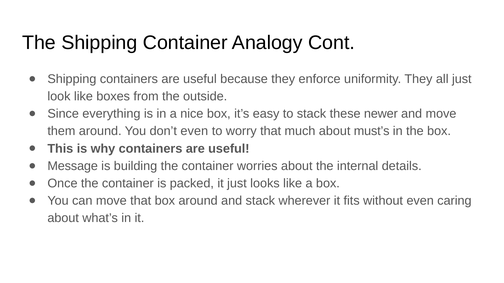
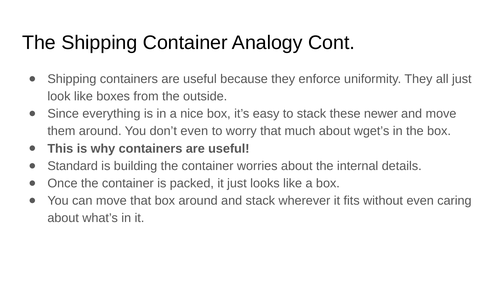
must’s: must’s -> wget’s (372, 131)
Message: Message -> Standard (73, 166)
